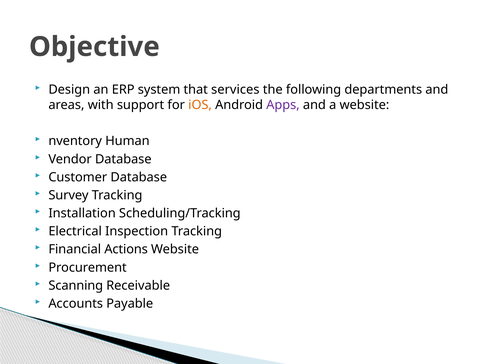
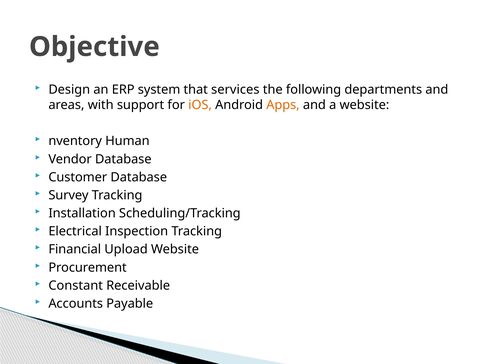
Apps colour: purple -> orange (283, 105)
Actions: Actions -> Upload (126, 249)
Scanning: Scanning -> Constant (76, 285)
